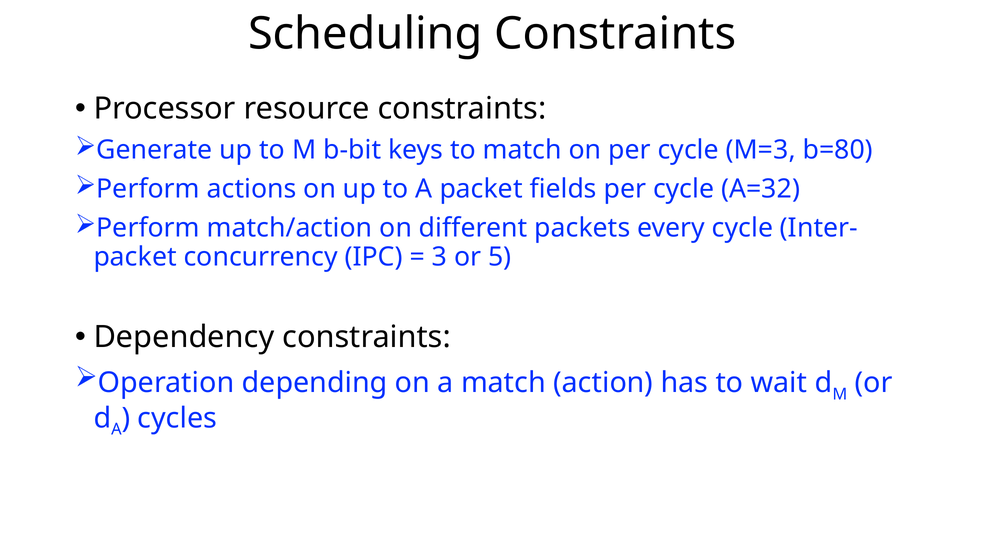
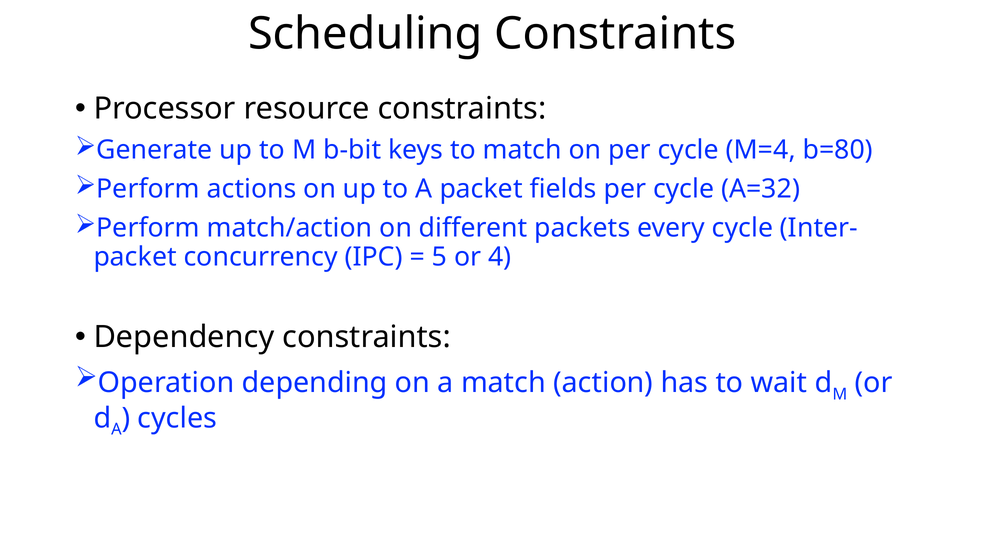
M=3: M=3 -> M=4 (761, 150)
3: 3 -> 5 (440, 257)
5: 5 -> 4 (500, 257)
